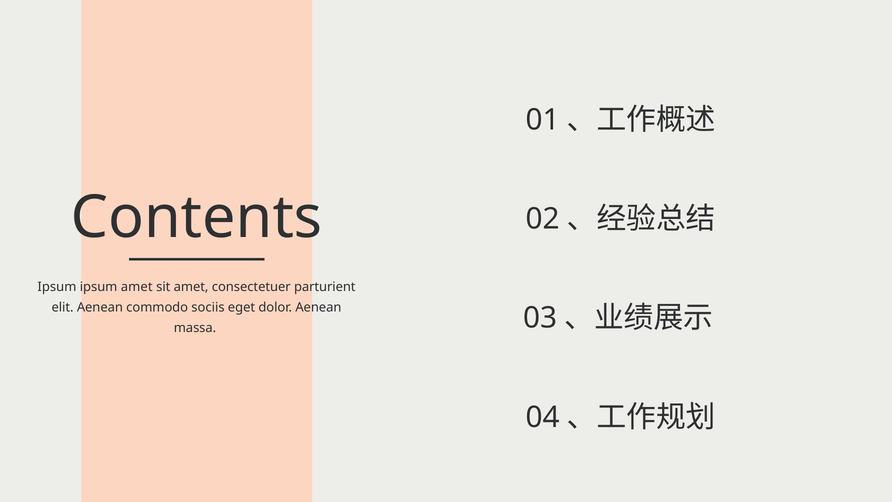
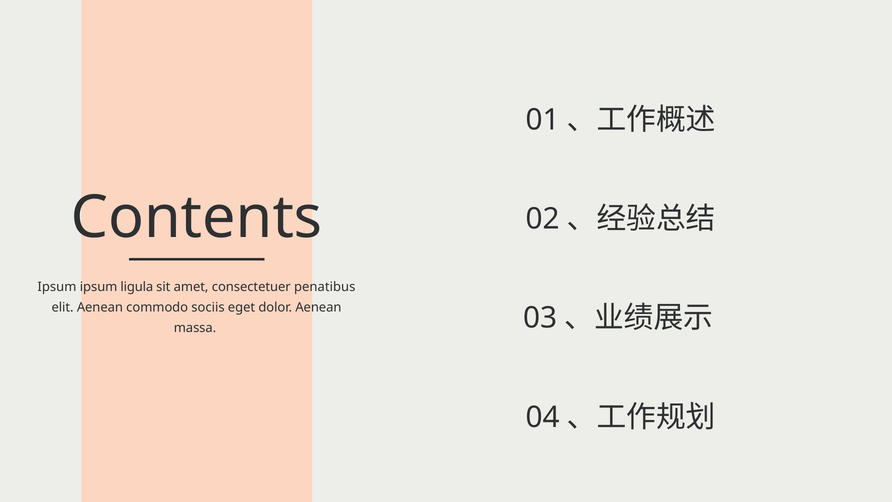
ipsum amet: amet -> ligula (137, 287)
parturient: parturient -> penatibus (325, 287)
